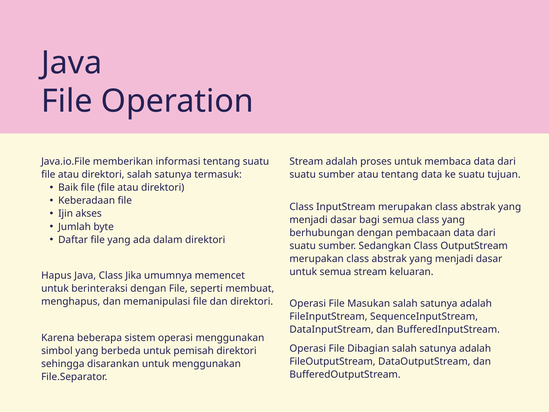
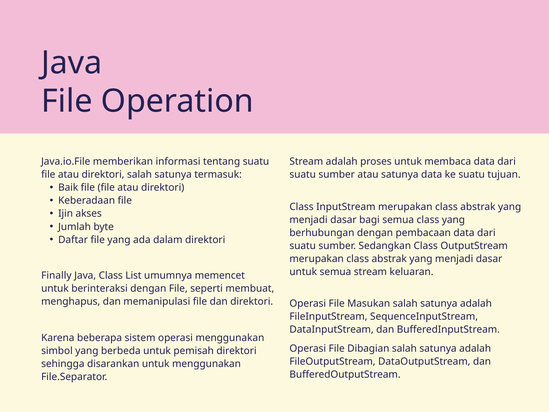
atau tentang: tentang -> satunya (400, 175)
Hapus: Hapus -> Finally (56, 275)
Jika: Jika -> List (133, 275)
